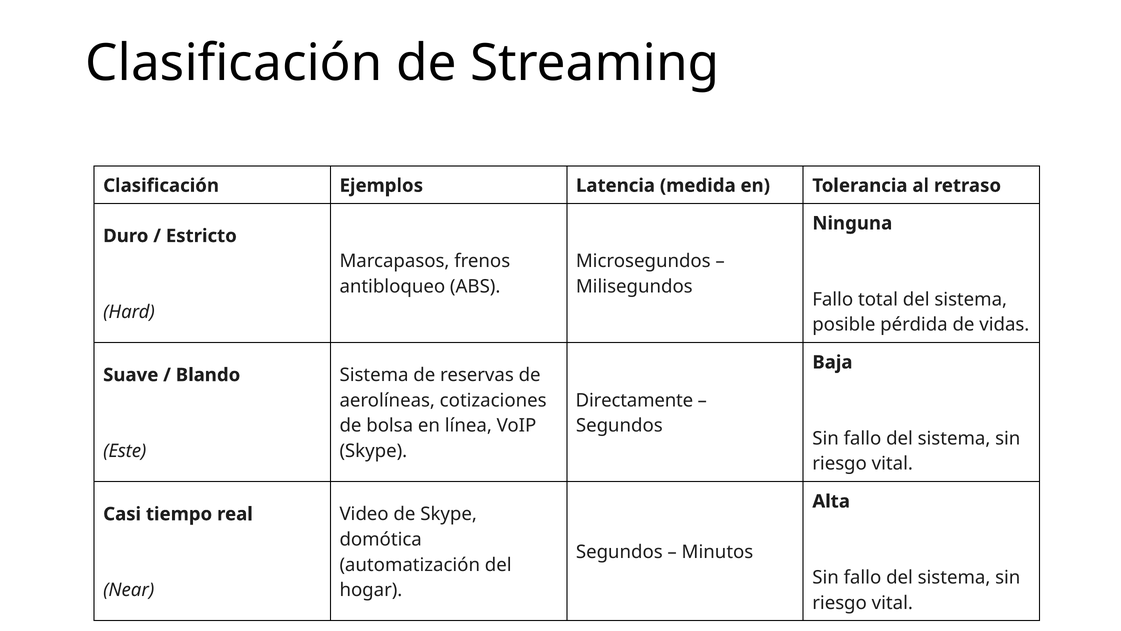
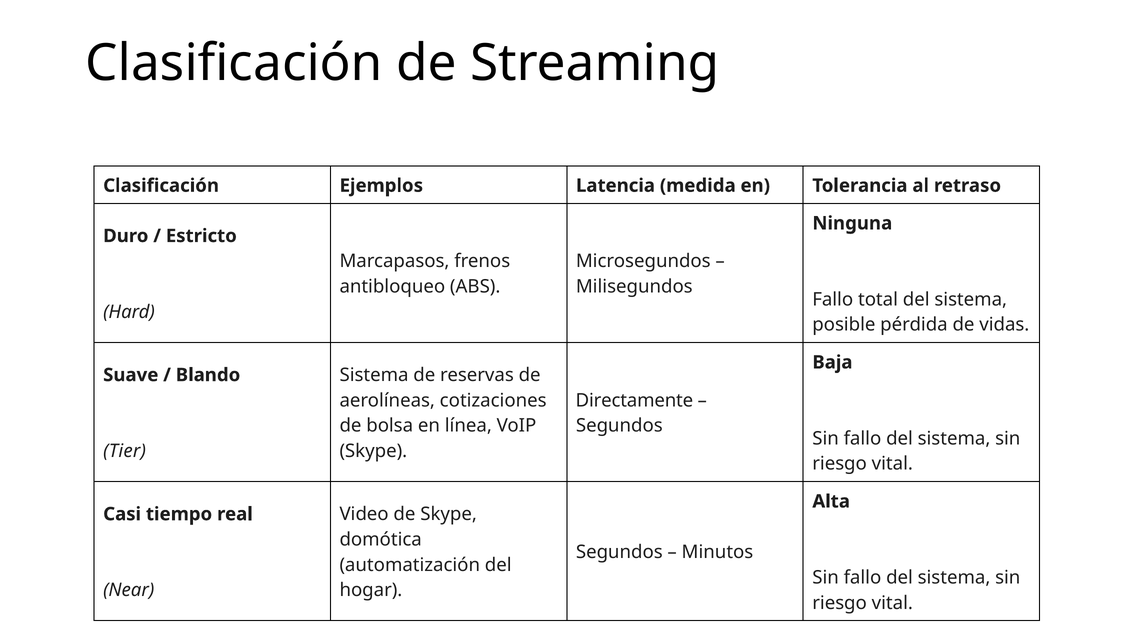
Este: Este -> Tier (125, 451)
